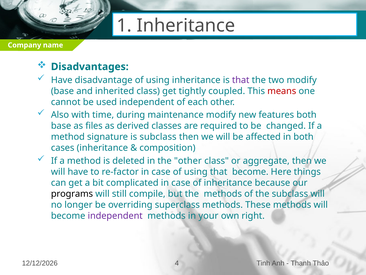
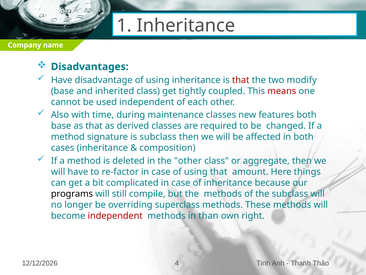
that colour: purple -> red (241, 80)
maintenance modify: modify -> classes (221, 115)
as files: files -> that (94, 126)
that become: become -> amount (250, 171)
independent colour: purple -> red (115, 215)
your: your -> than (208, 215)
